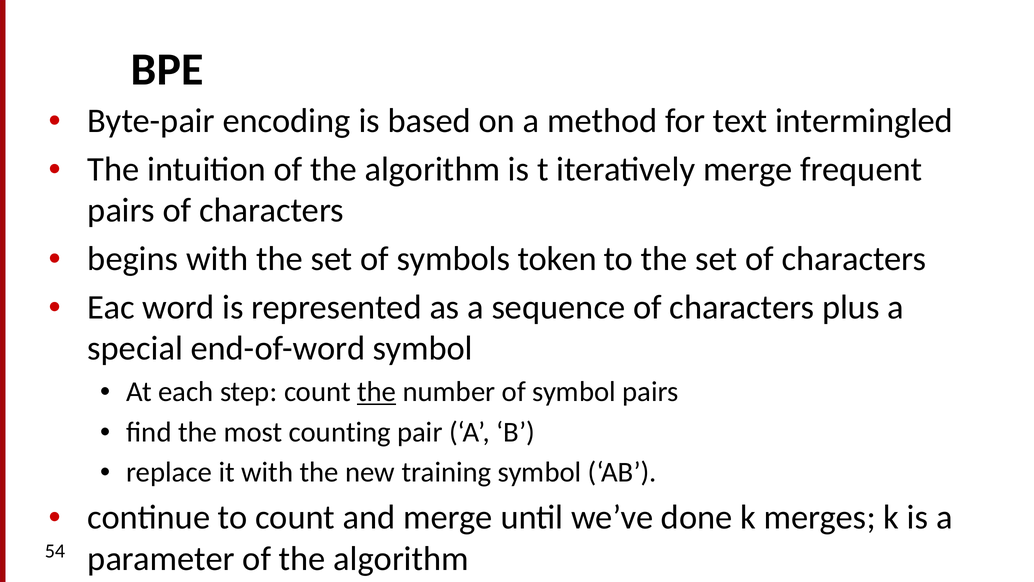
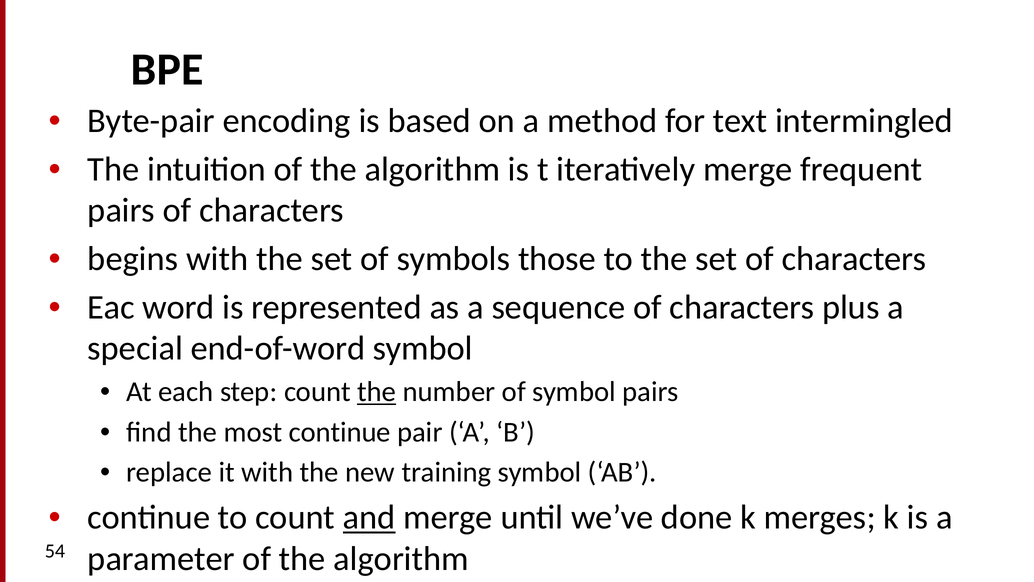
token: token -> those (557, 259)
most counting: counting -> continue (340, 432)
and underline: none -> present (369, 517)
